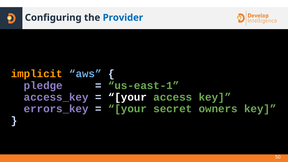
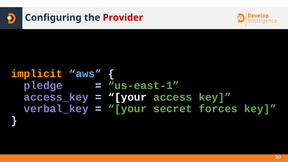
Provider colour: blue -> red (123, 18)
errors_key: errors_key -> verbal_key (56, 109)
owners: owners -> forces (218, 109)
